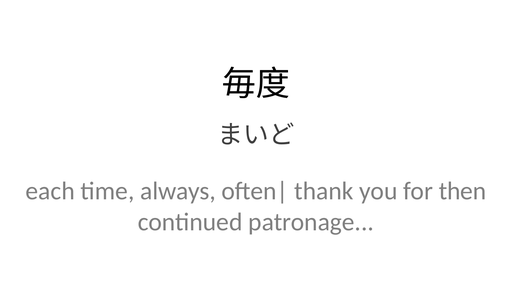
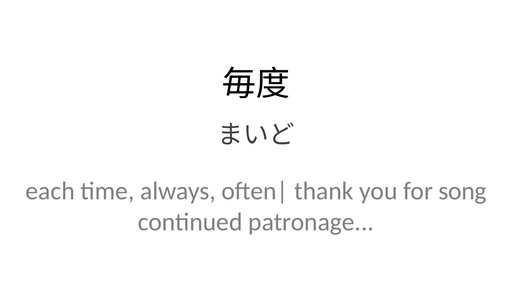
then: then -> song (462, 191)
